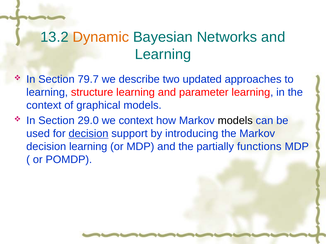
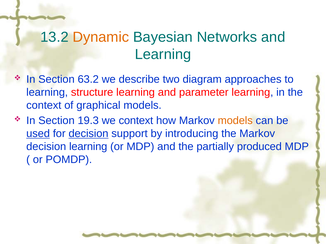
79.7: 79.7 -> 63.2 (88, 80)
updated: updated -> diagram (202, 80)
29.0: 29.0 -> 19.3 (88, 121)
models colour: black -> orange (235, 121)
used underline: none -> present (38, 134)
functions: functions -> produced (259, 147)
